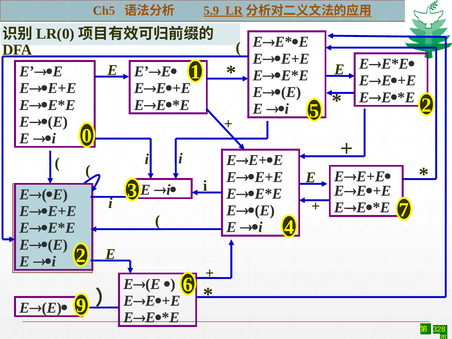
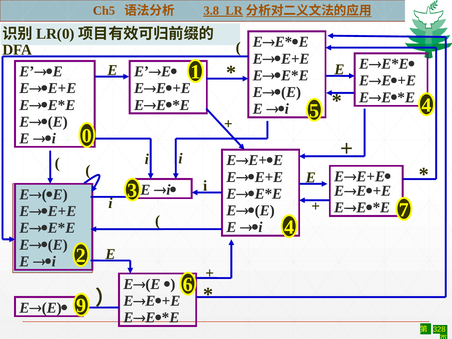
5.9: 5.9 -> 3.8 (211, 11)
5 2: 2 -> 4 (426, 105)
